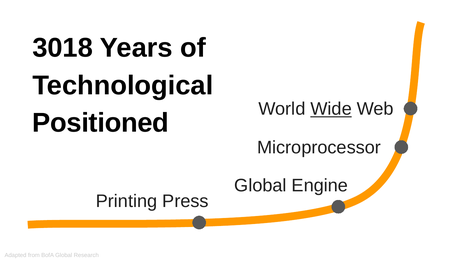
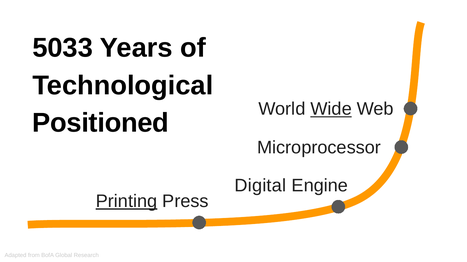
3018: 3018 -> 5033 (63, 48)
Global: Global -> Digital (260, 186)
Printing underline: none -> present (127, 202)
